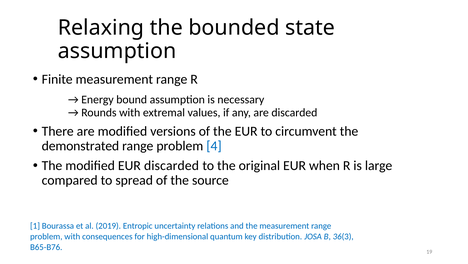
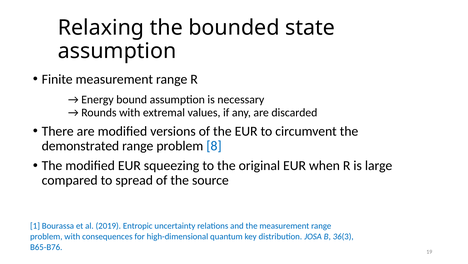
4: 4 -> 8 (214, 146)
EUR discarded: discarded -> squeezing (172, 165)
